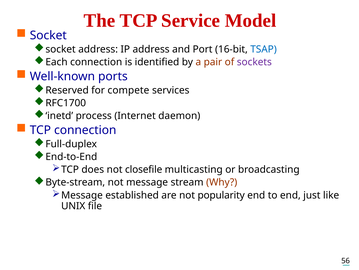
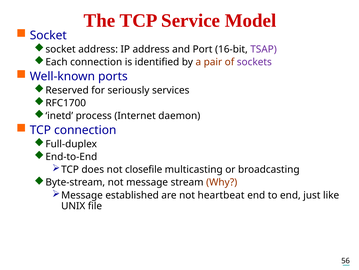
TSAP colour: blue -> purple (264, 49)
compete: compete -> seriously (128, 90)
popularity: popularity -> heartbeat (221, 195)
